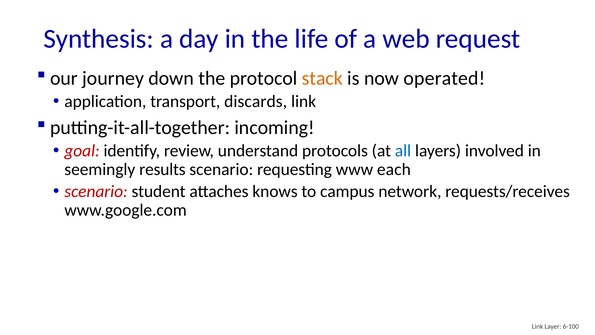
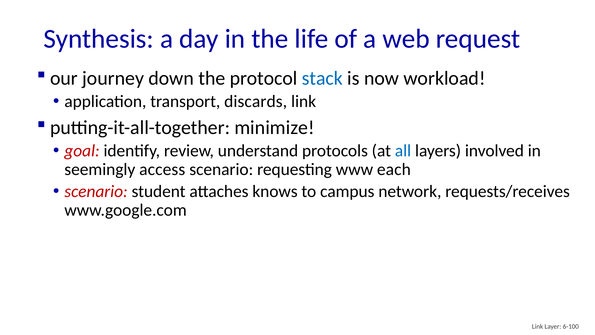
stack colour: orange -> blue (322, 78)
operated: operated -> workload (444, 78)
incoming: incoming -> minimize (274, 128)
results: results -> access (162, 169)
